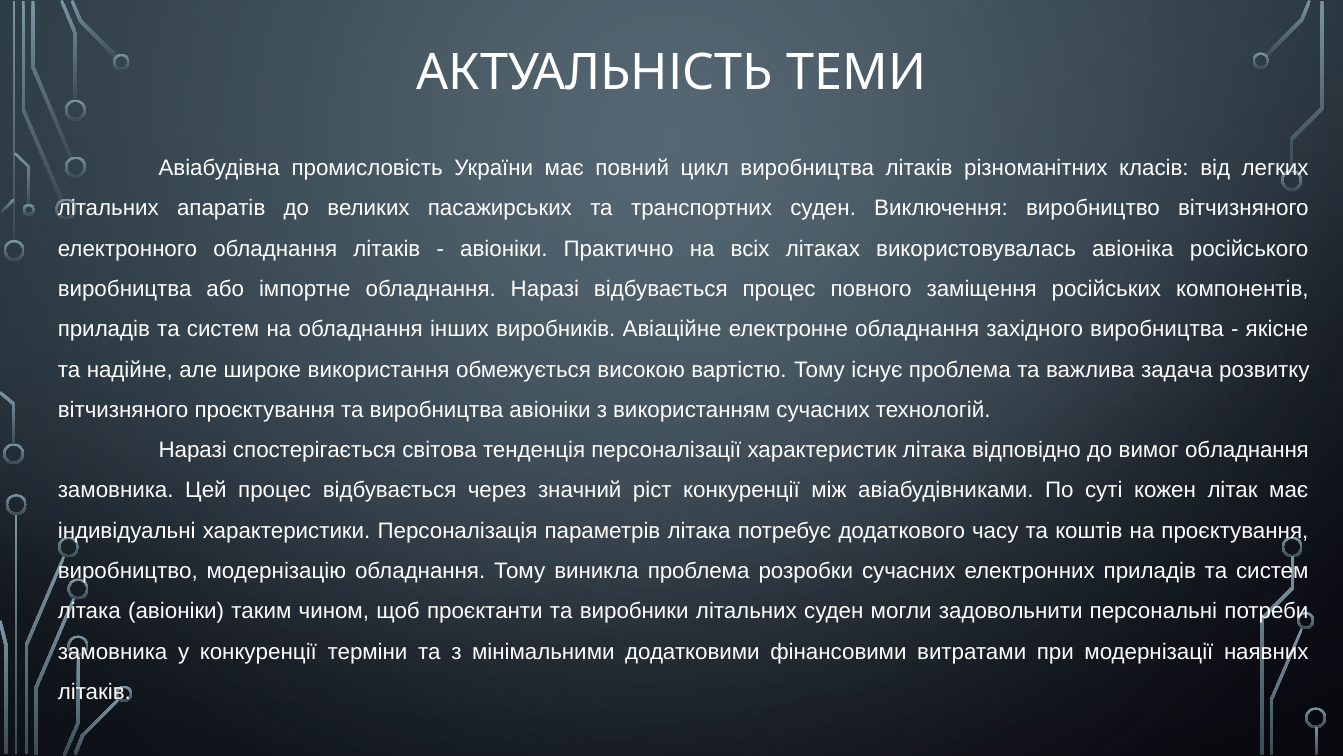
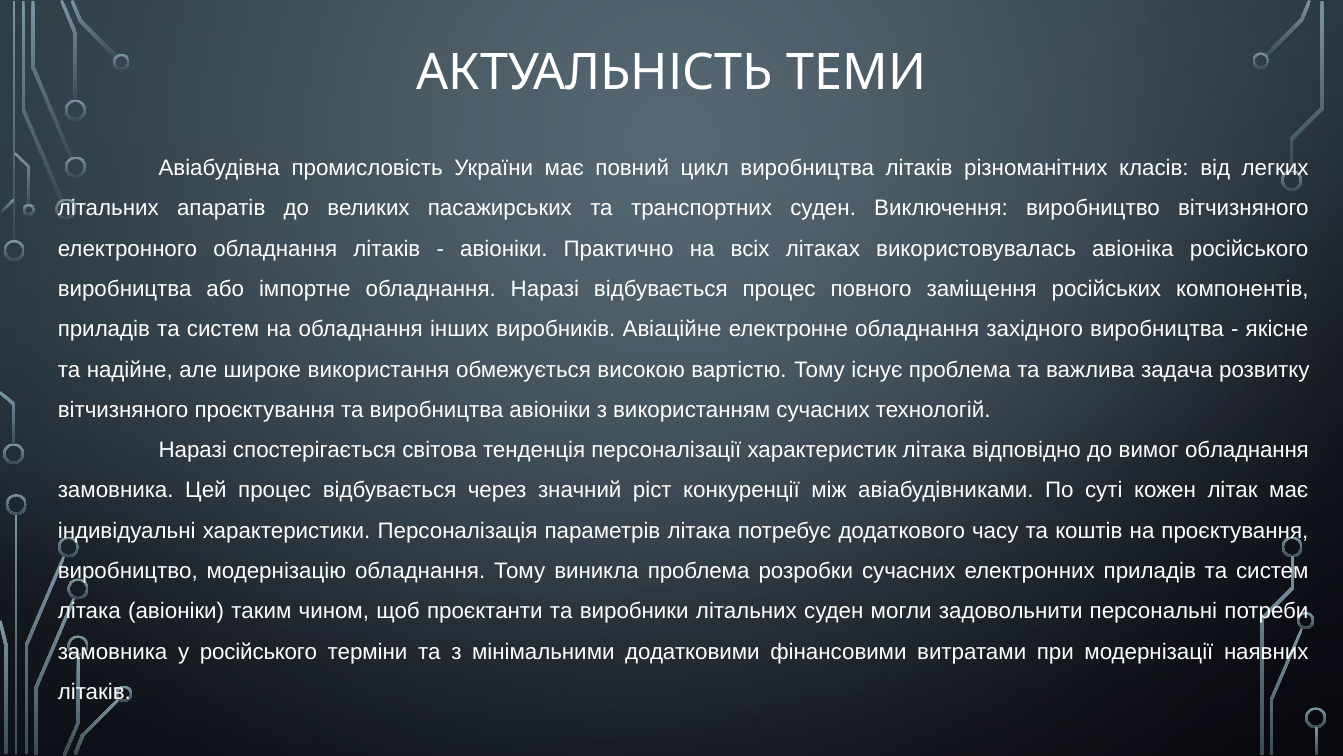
у конкуренції: конкуренції -> російського (259, 651)
